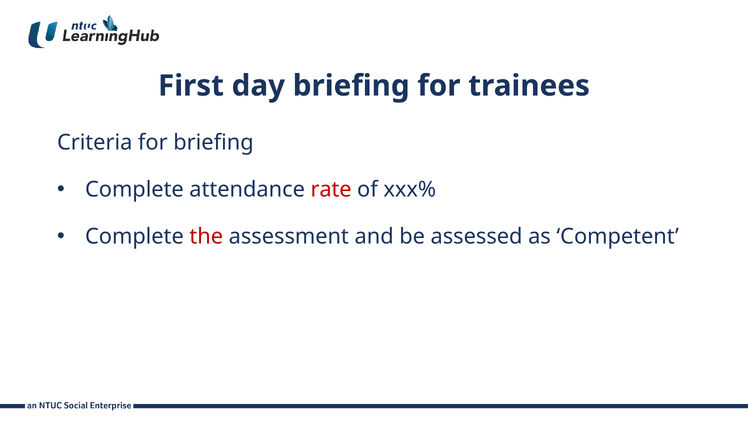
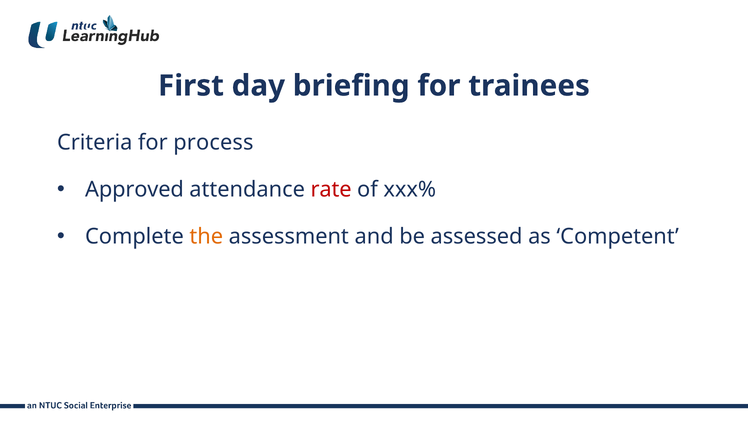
for briefing: briefing -> process (213, 142)
Complete: Complete -> Approved (134, 189)
the colour: red -> orange (206, 236)
